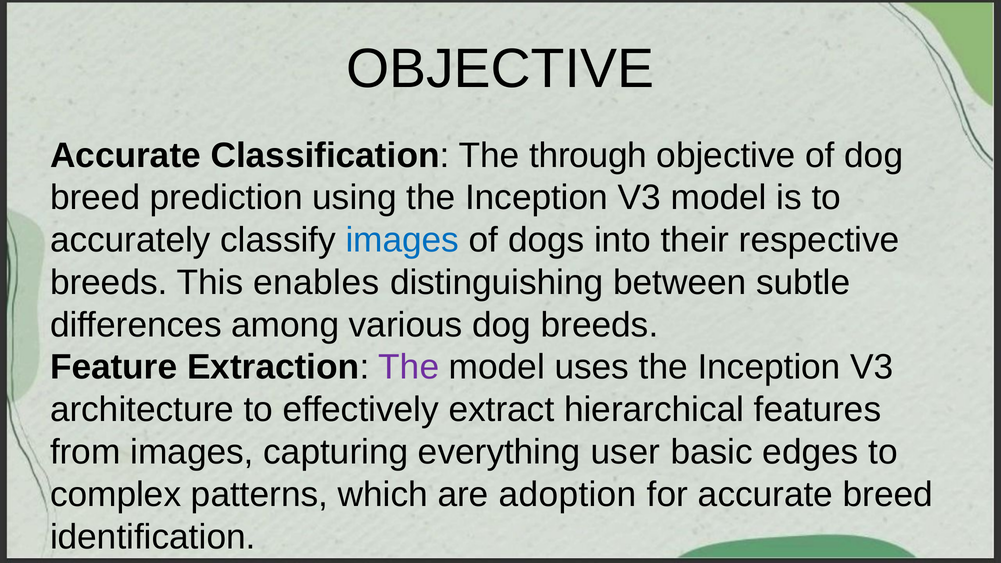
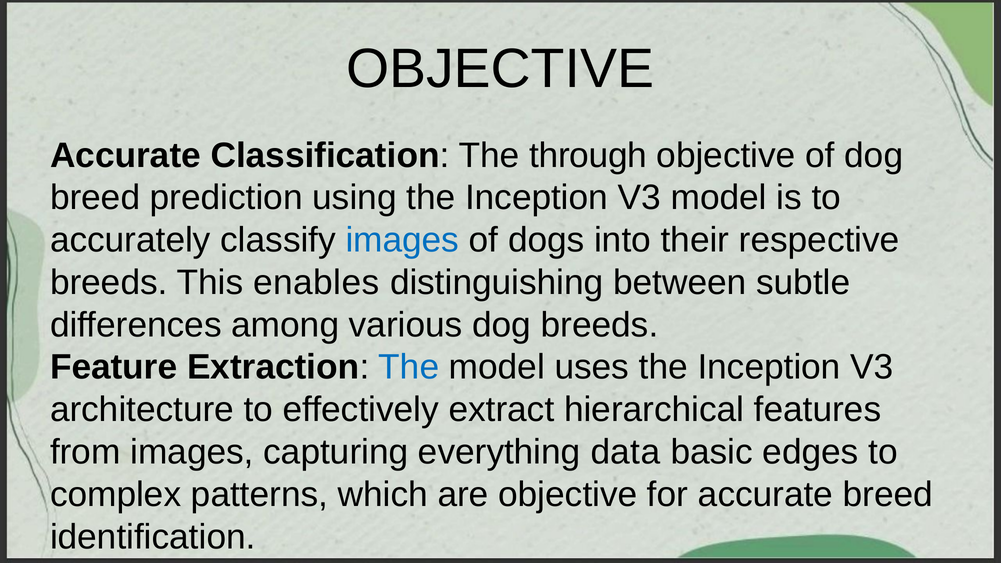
The colour: purple -> blue (409, 367)
user: user -> data (625, 452)
are adoption: adoption -> objective (568, 495)
